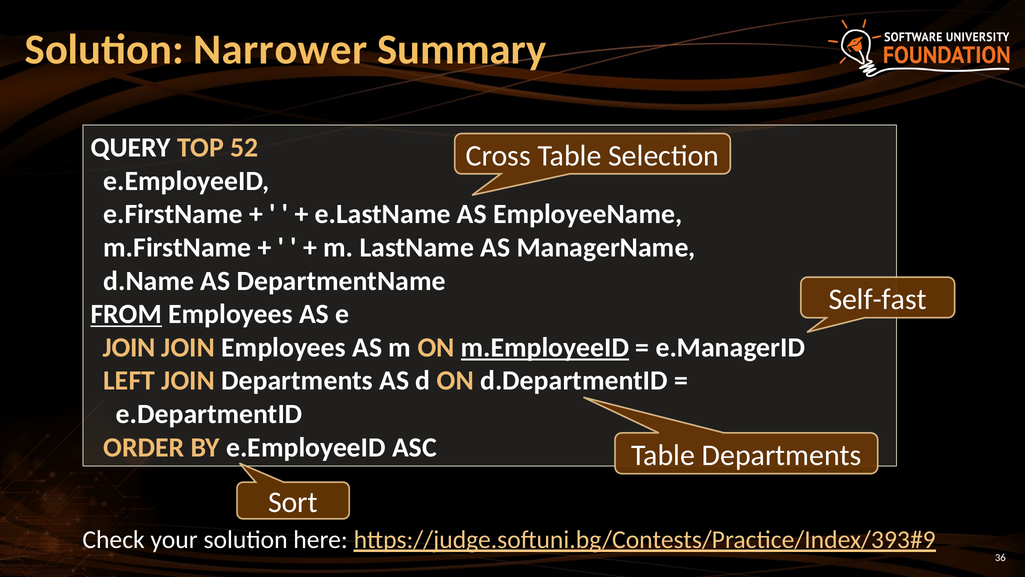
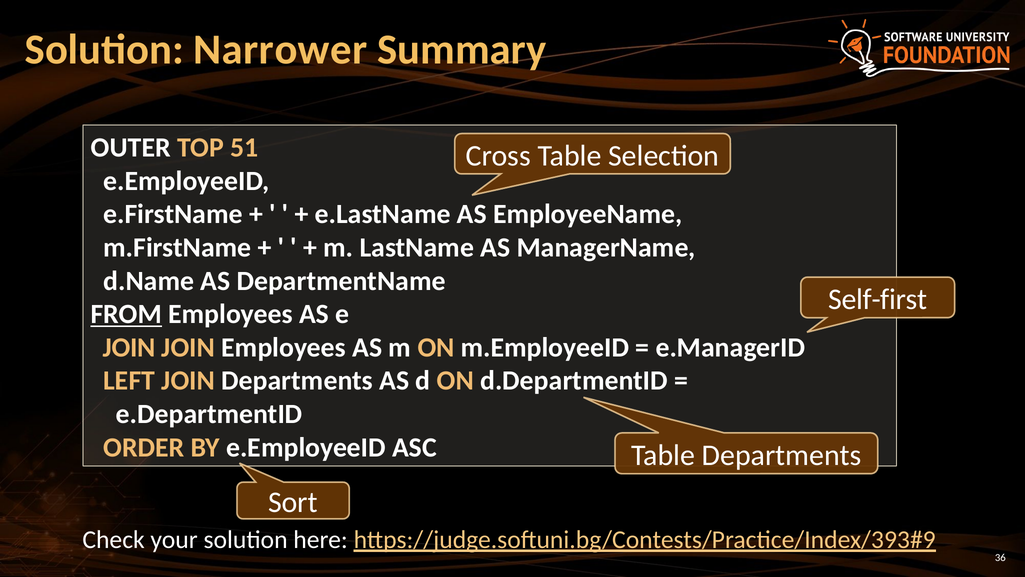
QUERY: QUERY -> OUTER (131, 148)
52: 52 -> 51 (244, 148)
Self-fast: Self-fast -> Self-first (878, 299)
m.EmployeeID underline: present -> none (545, 347)
